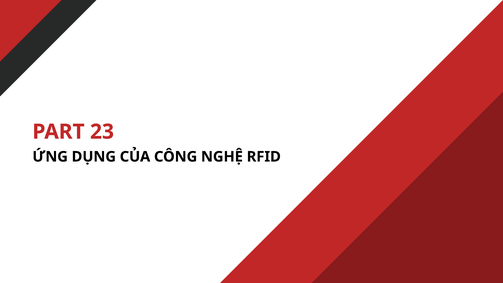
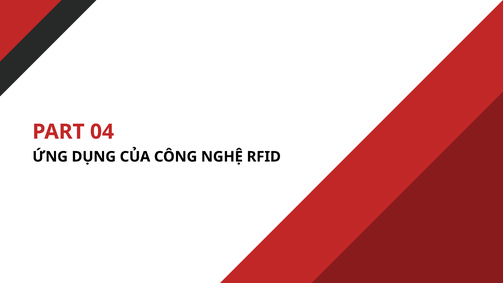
23: 23 -> 04 (102, 132)
